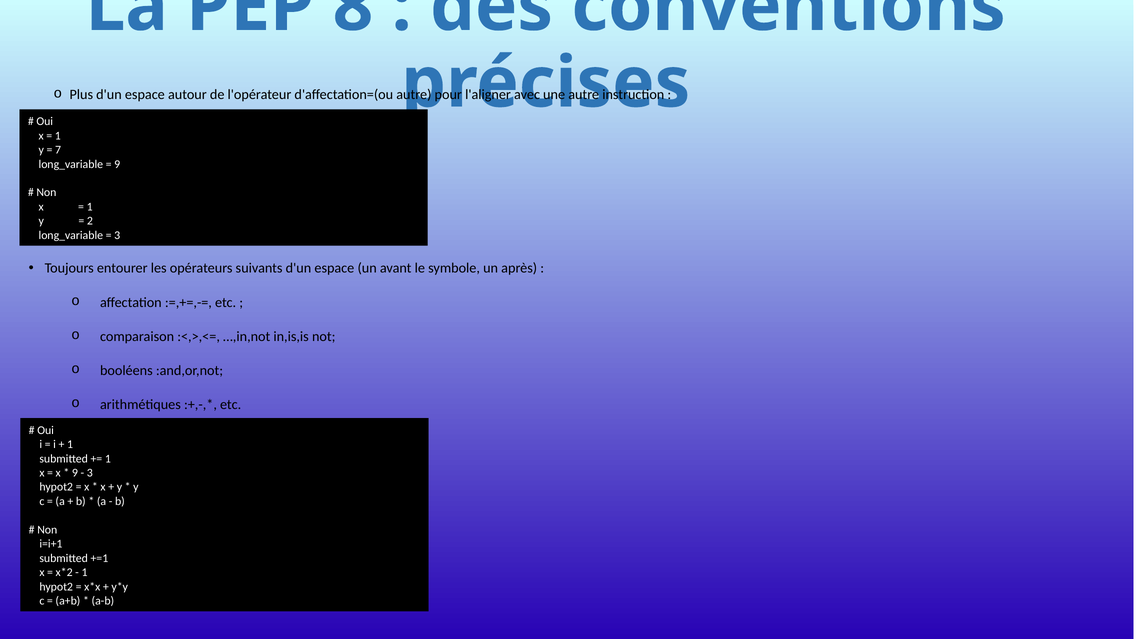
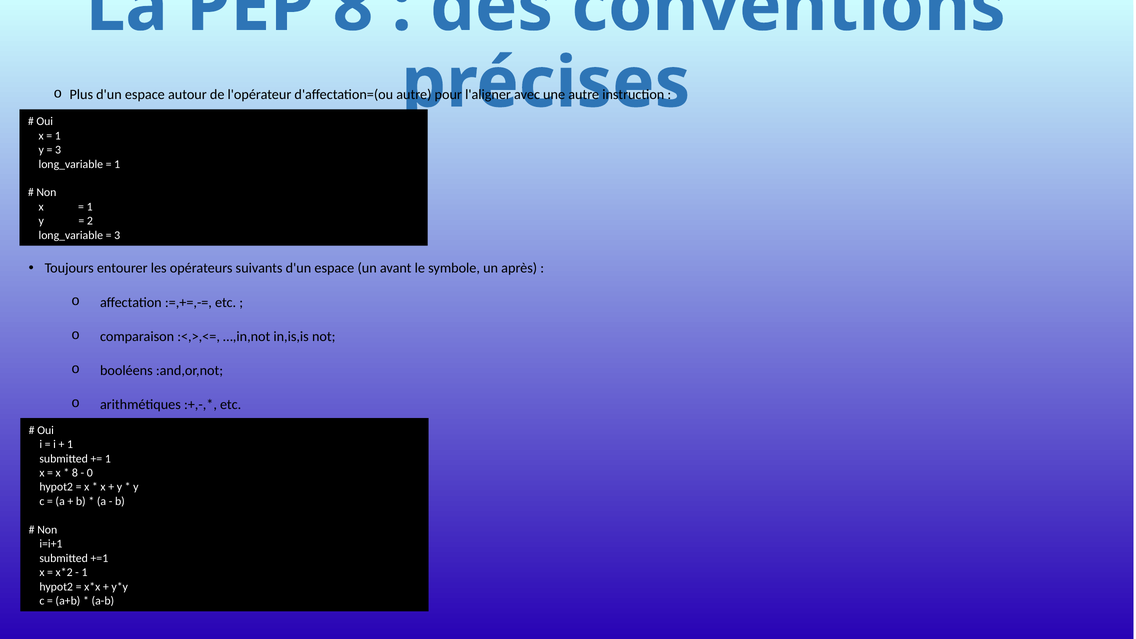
7: 7 -> 3 (58, 150)
9: 9 -> 1 (117, 164)
9: 9 -> 8 (75, 473)
3: 3 -> 0 (90, 473)
